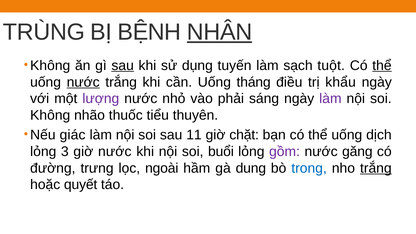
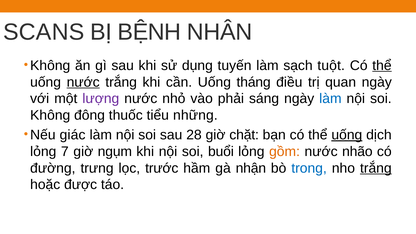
TRÙNG: TRÙNG -> SCANS (44, 32)
NHÂN underline: present -> none (219, 32)
sau underline: present -> none (123, 65)
khẩu: khẩu -> quan (341, 82)
làm colour: purple -> blue (330, 99)
nhão: nhão -> đông (90, 115)
thuyên: thuyên -> những (195, 115)
11: 11 -> 28 (194, 135)
uống underline: none -> present (347, 135)
3: 3 -> 7 (65, 151)
giờ nước: nước -> ngụm (115, 151)
gồm colour: purple -> orange (285, 151)
găng: găng -> nhão (357, 151)
ngoài: ngoài -> trước (162, 168)
dung: dung -> nhận (251, 168)
quyết: quyết -> được (81, 185)
